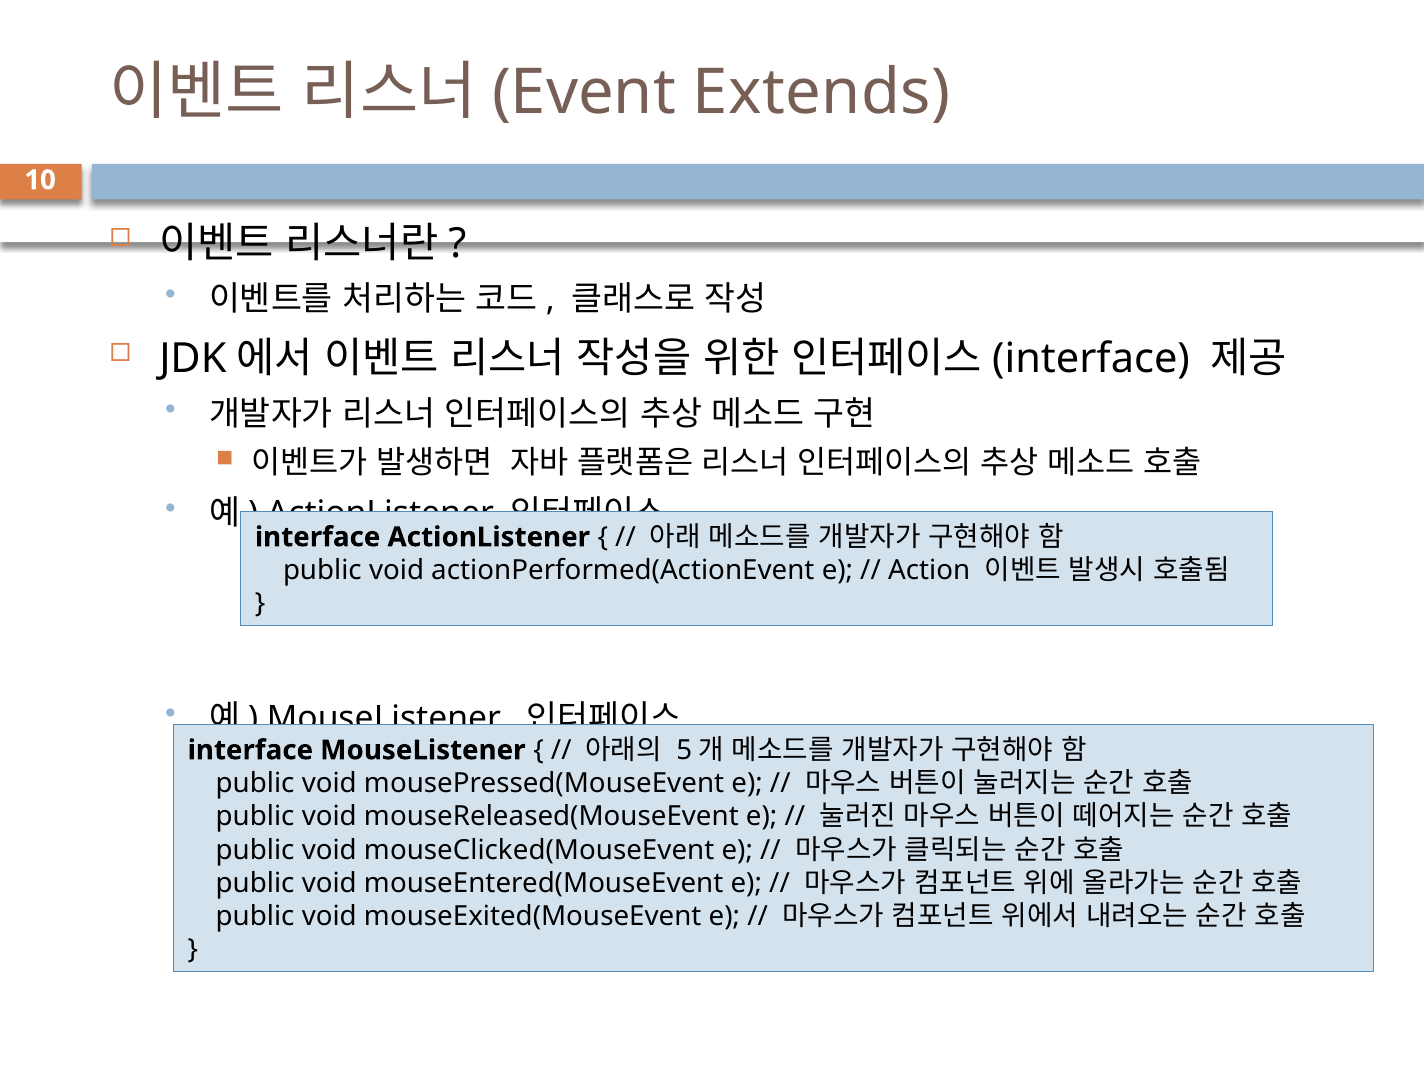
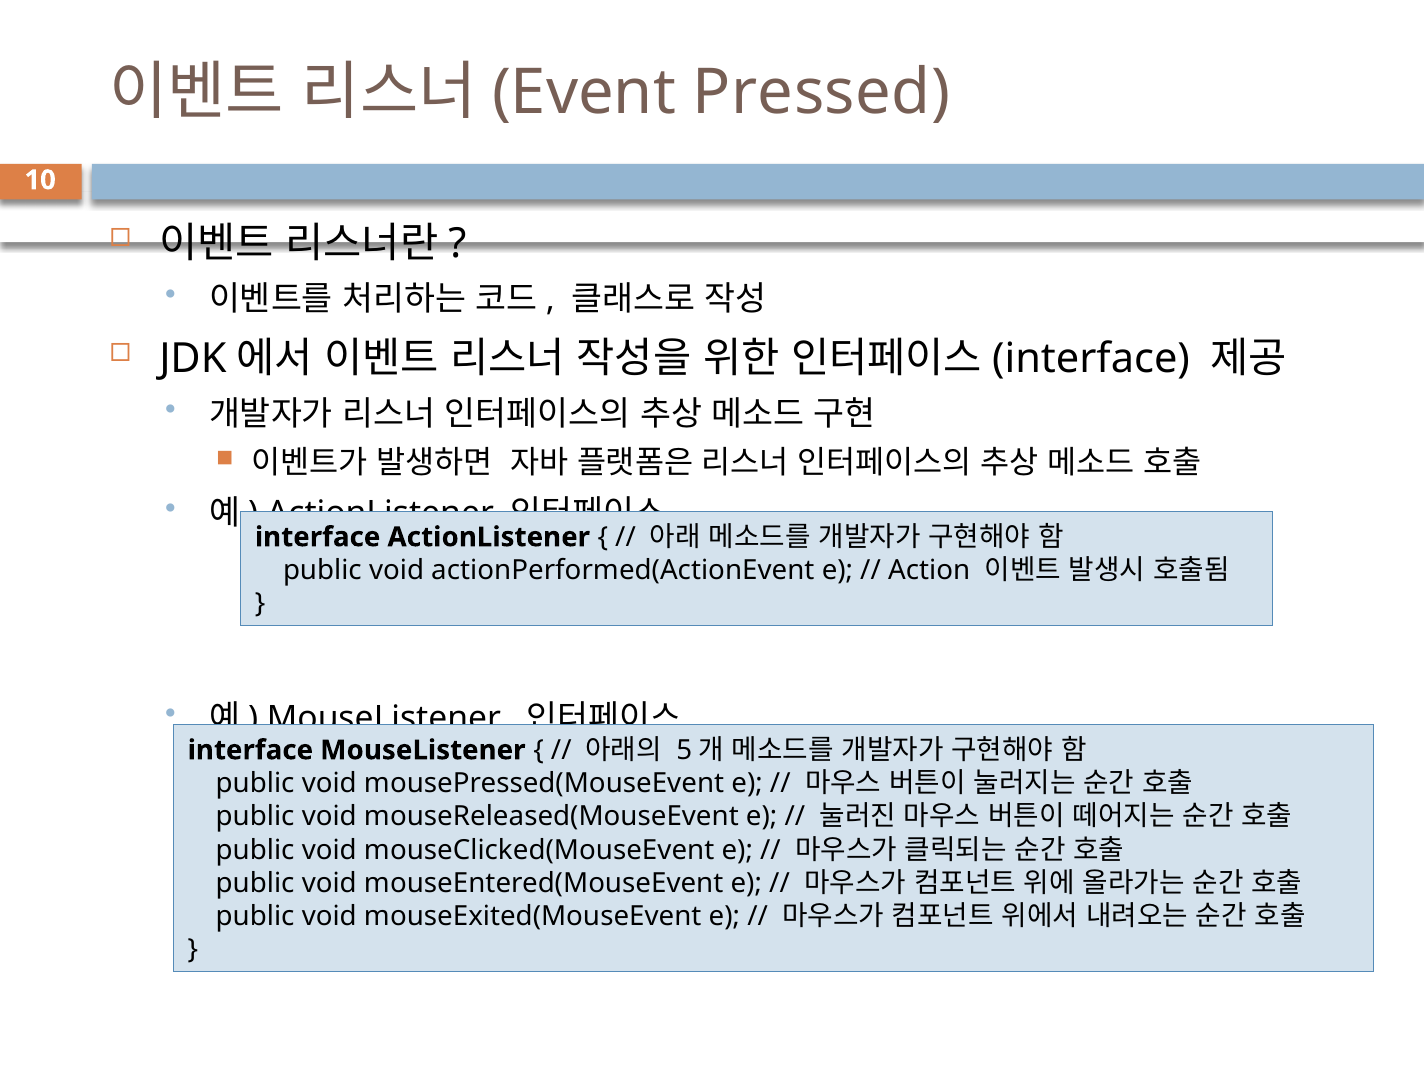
Extends: Extends -> Pressed (821, 93)
